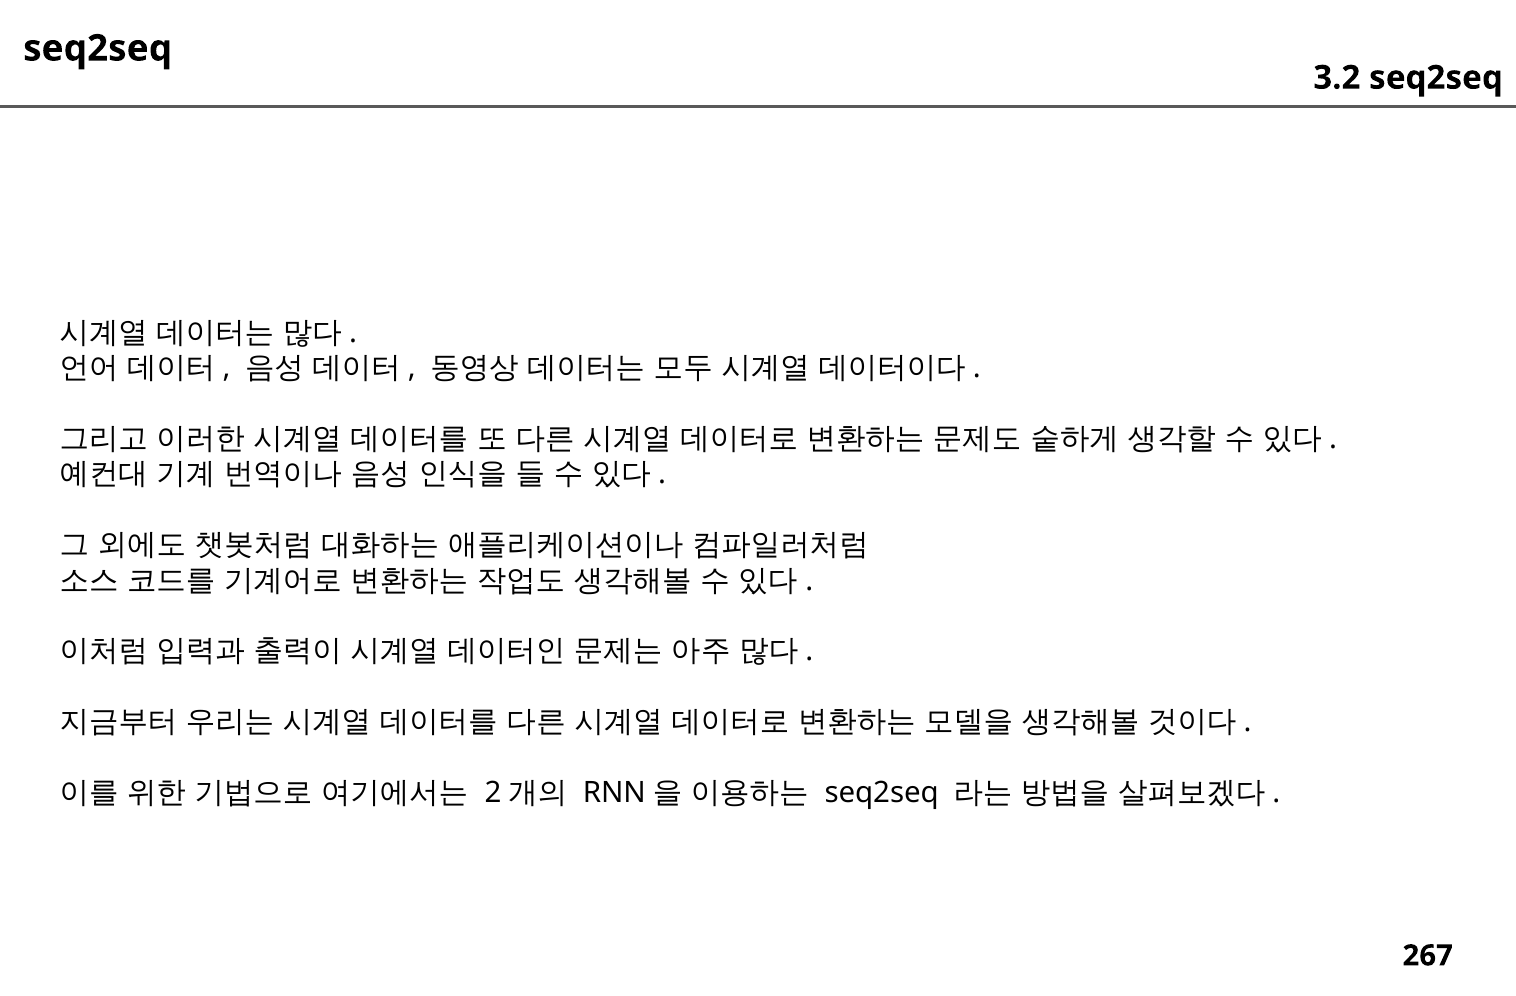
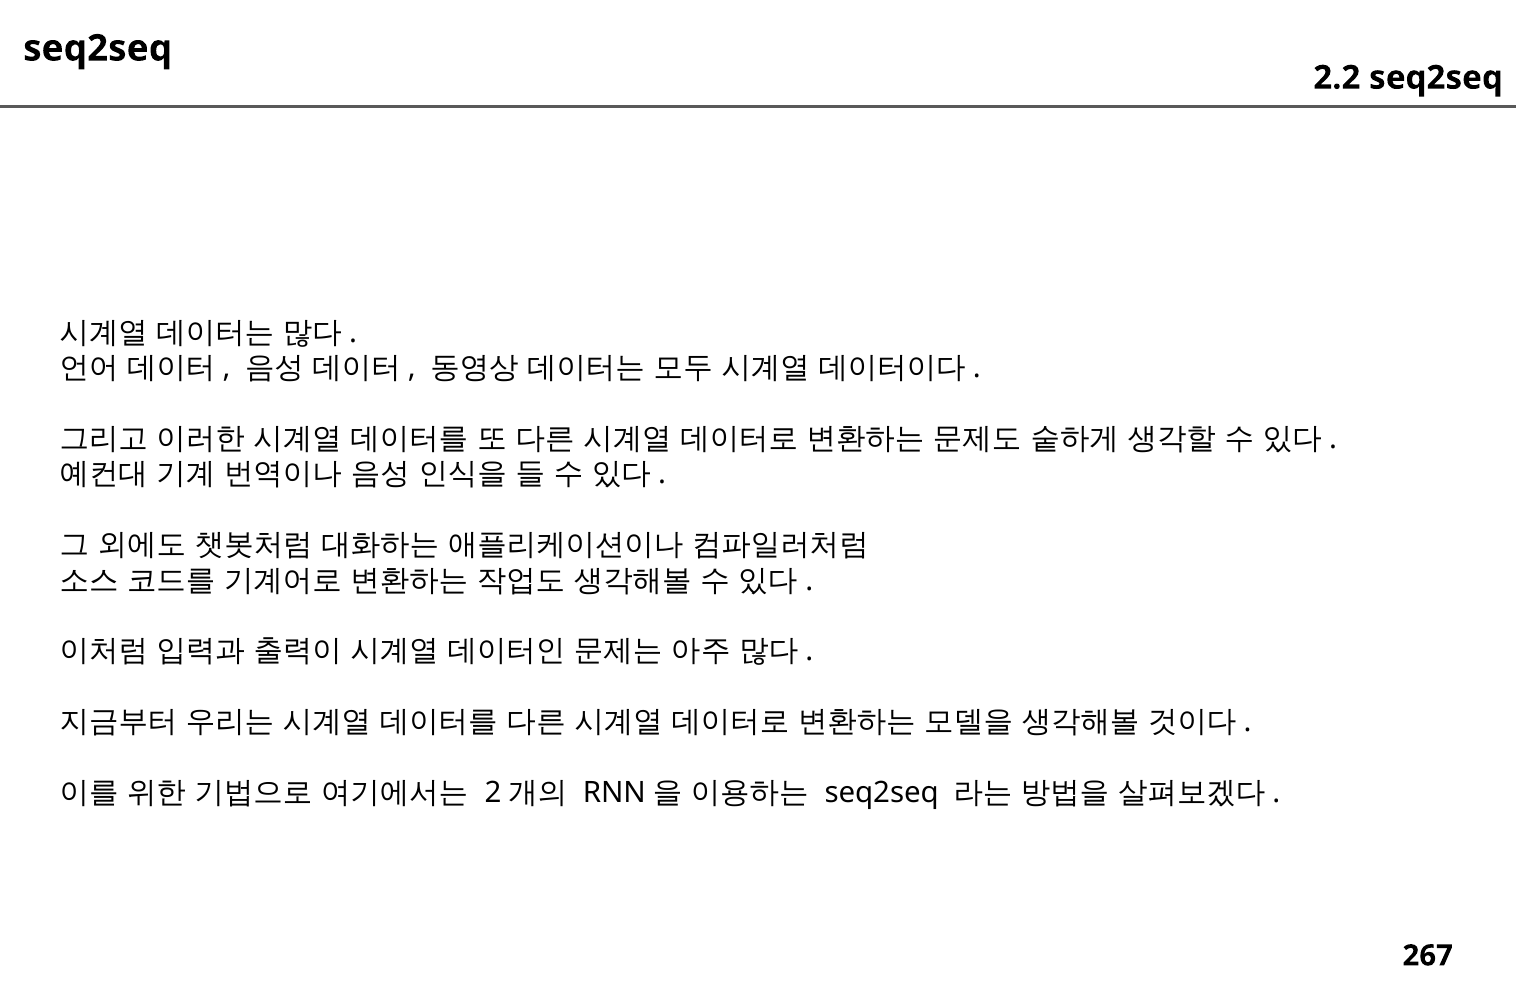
3.2: 3.2 -> 2.2 (1337, 78)
